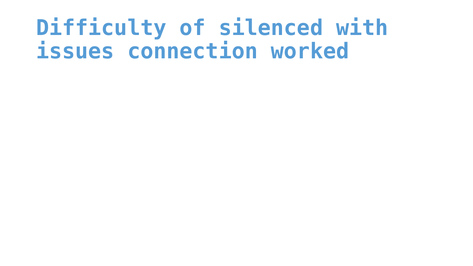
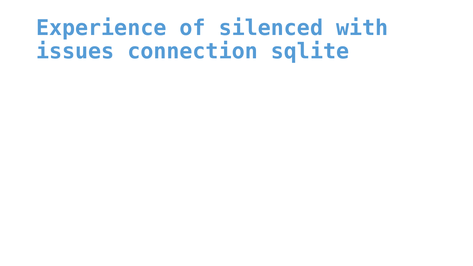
Difficulty: Difficulty -> Experience (101, 28)
worked: worked -> sqlite (310, 51)
